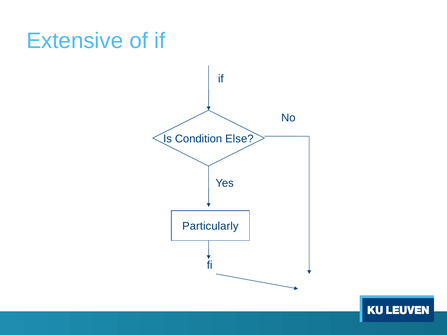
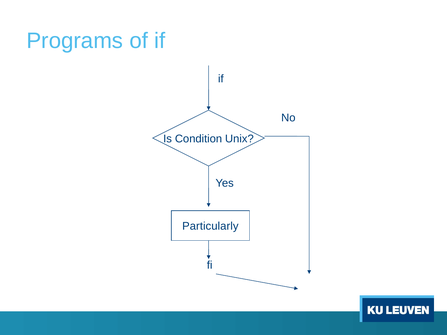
Extensive: Extensive -> Programs (75, 41)
Else: Else -> Unix (239, 139)
